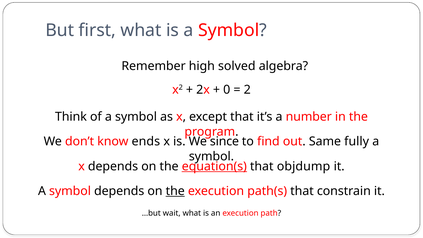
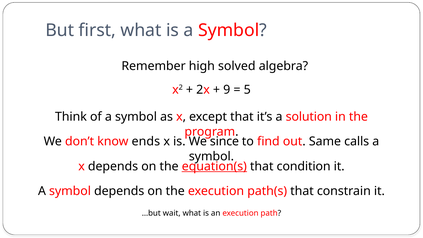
0: 0 -> 9 (227, 90)
2: 2 -> 5 (247, 90)
number: number -> solution (309, 117)
fully: fully -> calls (357, 142)
objdump: objdump -> condition (304, 166)
the underline: present -> none (175, 191)
